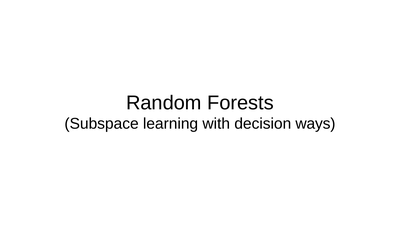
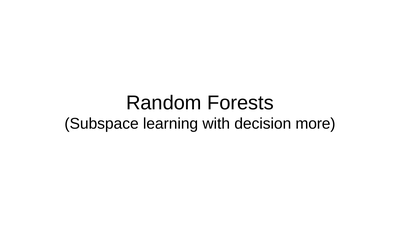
ways: ways -> more (315, 124)
